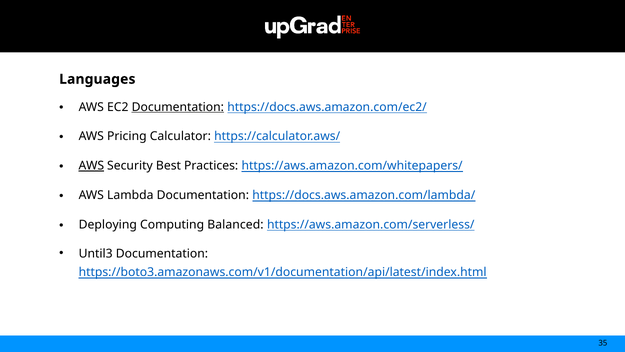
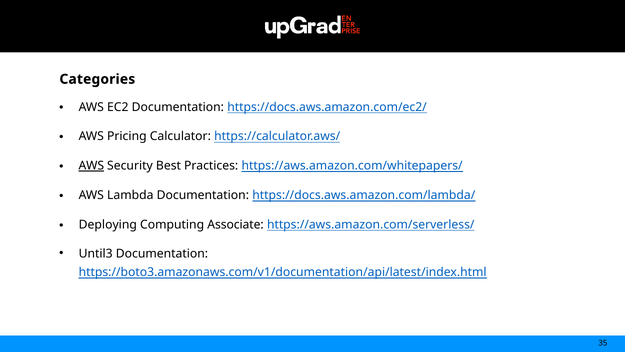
Languages: Languages -> Categories (97, 79)
Documentation underline: present -> none (178, 107)
Balanced: Balanced -> Associate (236, 224)
